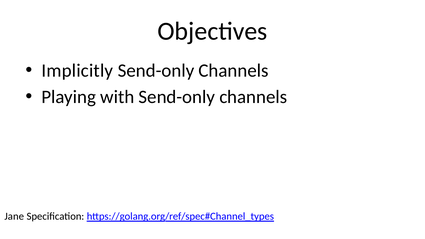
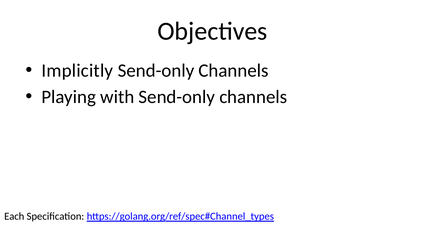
Jane: Jane -> Each (14, 217)
